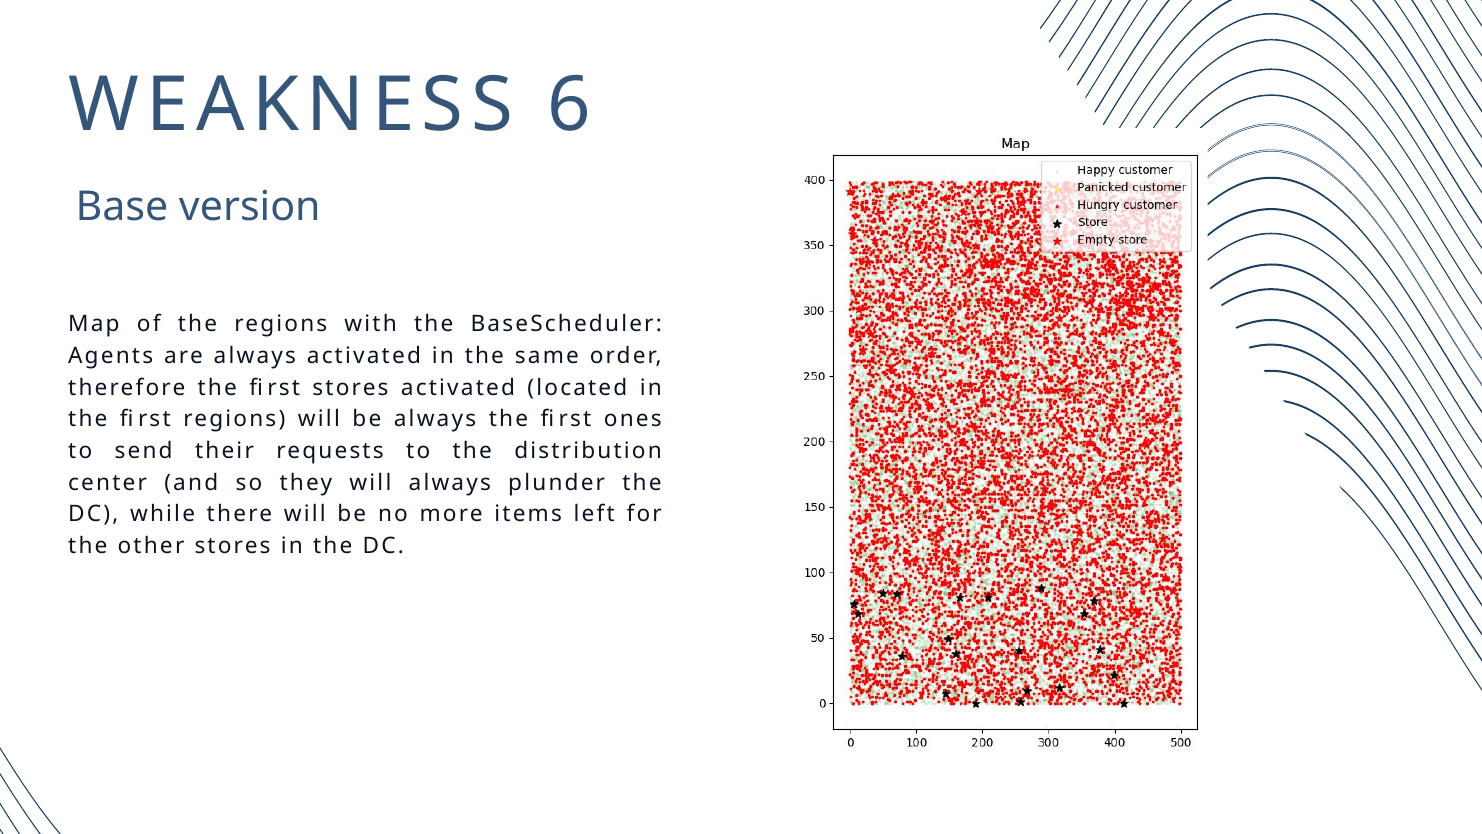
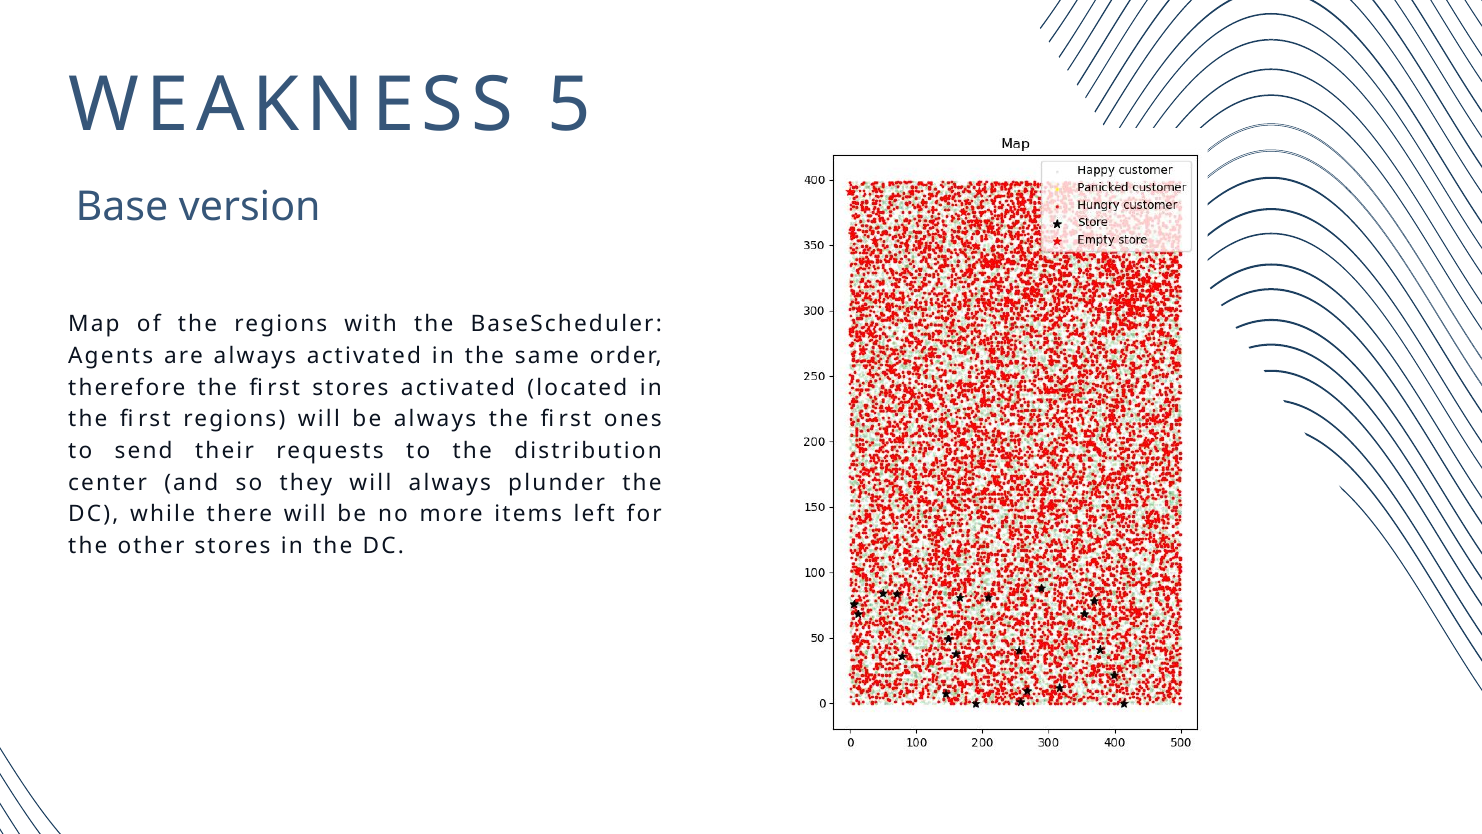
6: 6 -> 5 (569, 106)
